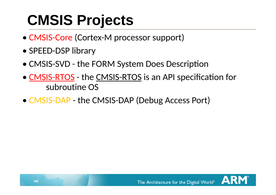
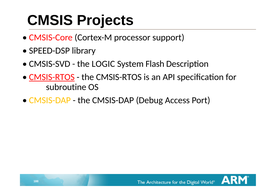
FORM: FORM -> LOGIC (103, 64)
Does: Does -> Flash (155, 64)
CMSIS-RTOS underline: present -> none (119, 77)
